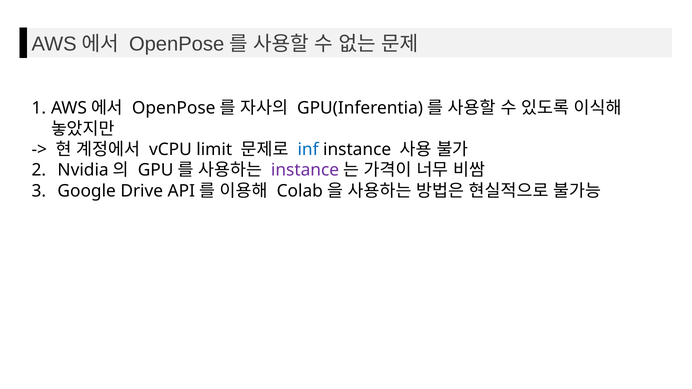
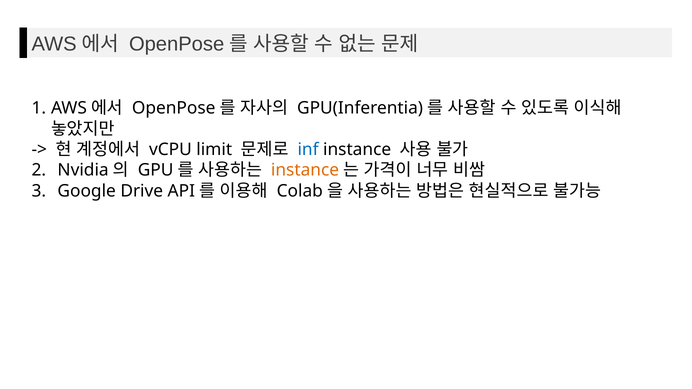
instance colour: purple -> orange (305, 170)
